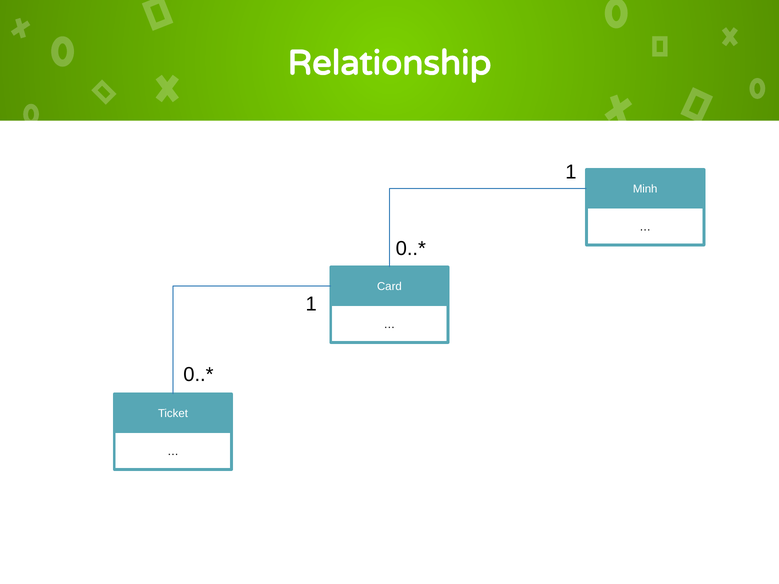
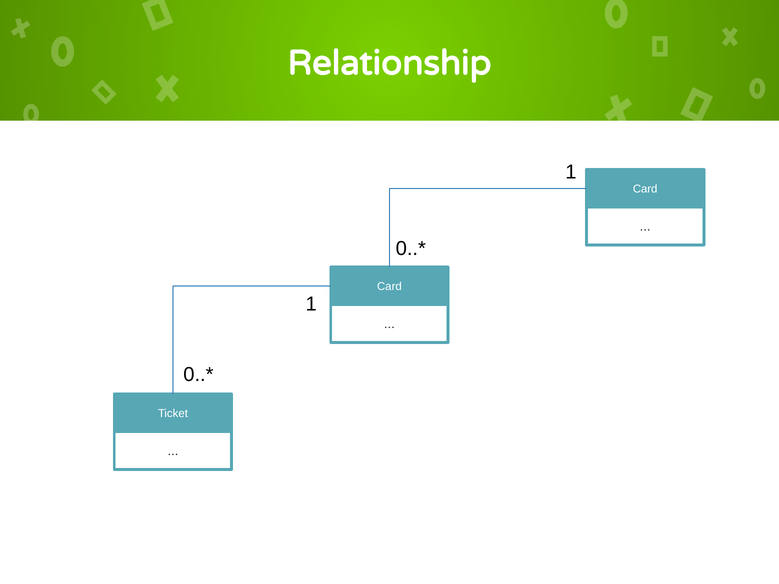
Minh: Minh -> Card (645, 189)
